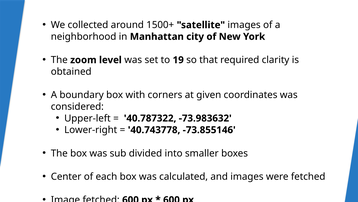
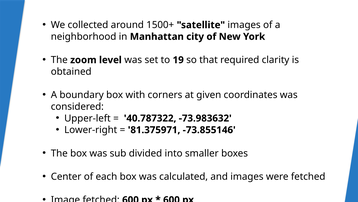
40.743778: 40.743778 -> 81.375971 (154, 130)
